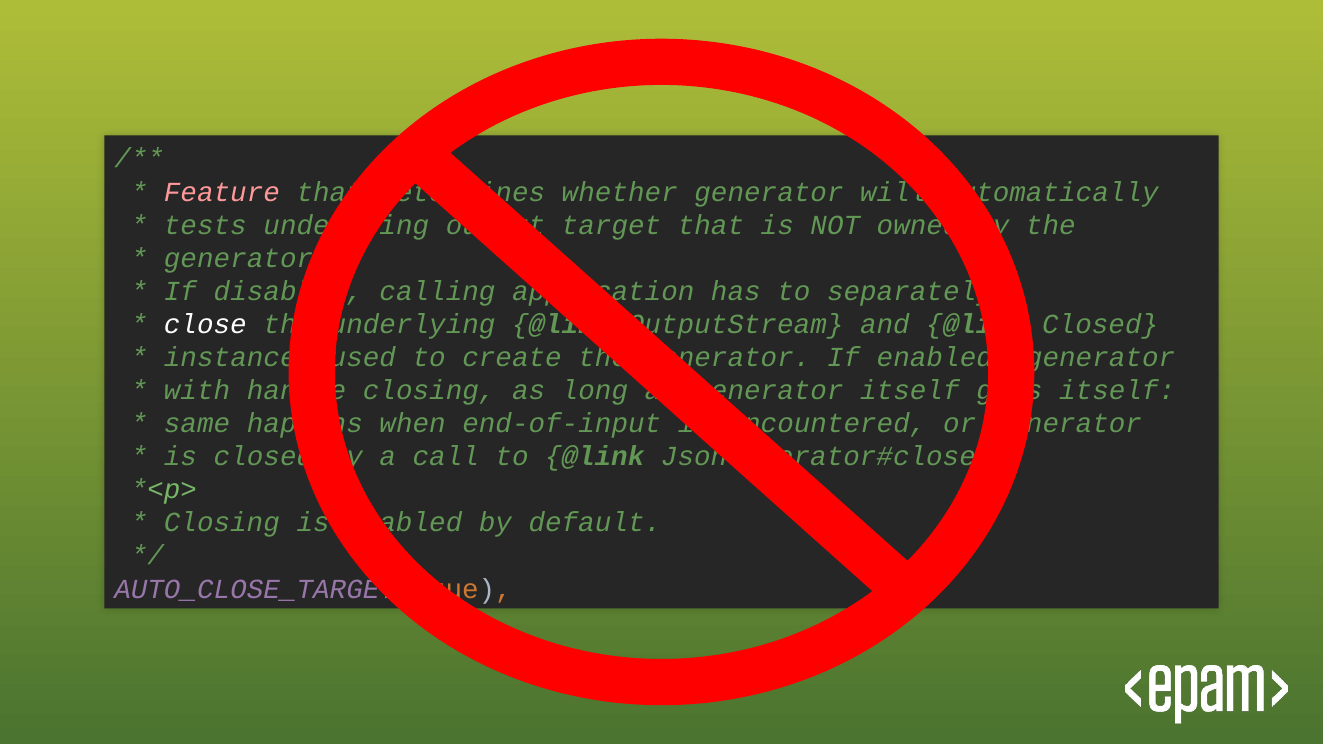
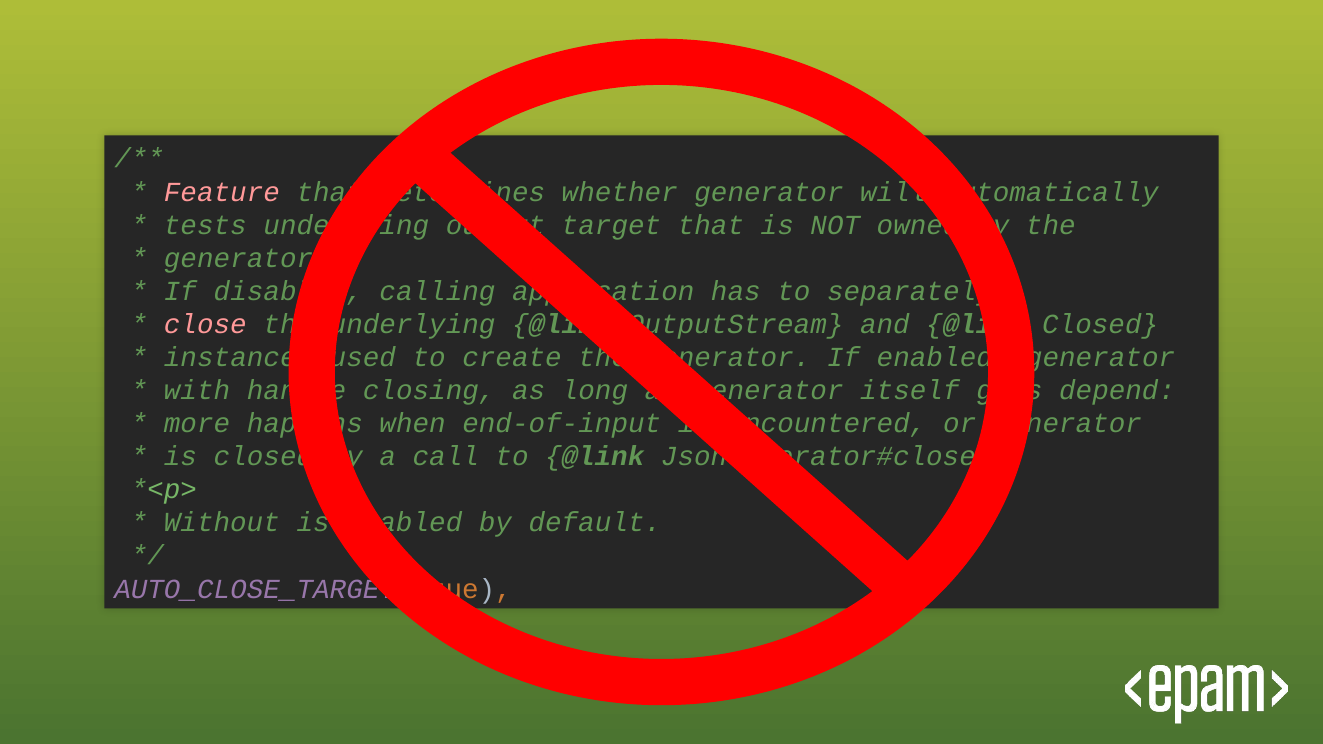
close colour: white -> pink (205, 324)
itself: itself -> depend (1117, 391)
same: same -> more (197, 424)
Closing: Closing -> Without (222, 523)
